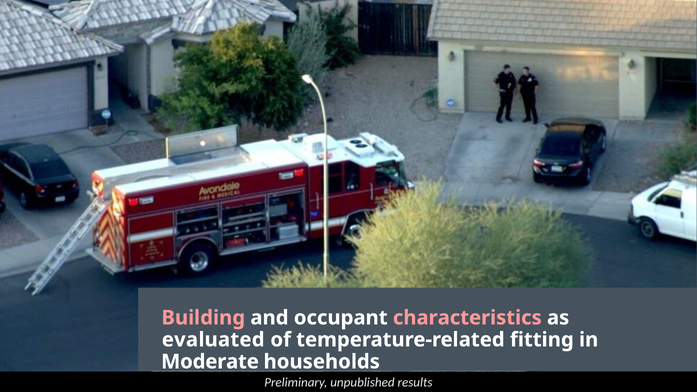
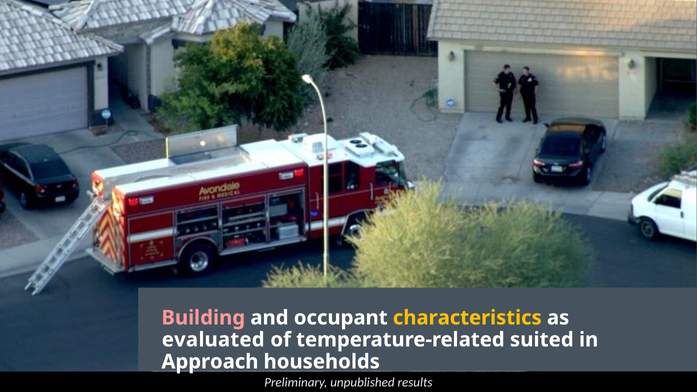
characteristics colour: pink -> yellow (467, 318)
fitting: fitting -> suited (542, 340)
Moderate: Moderate -> Approach (210, 362)
